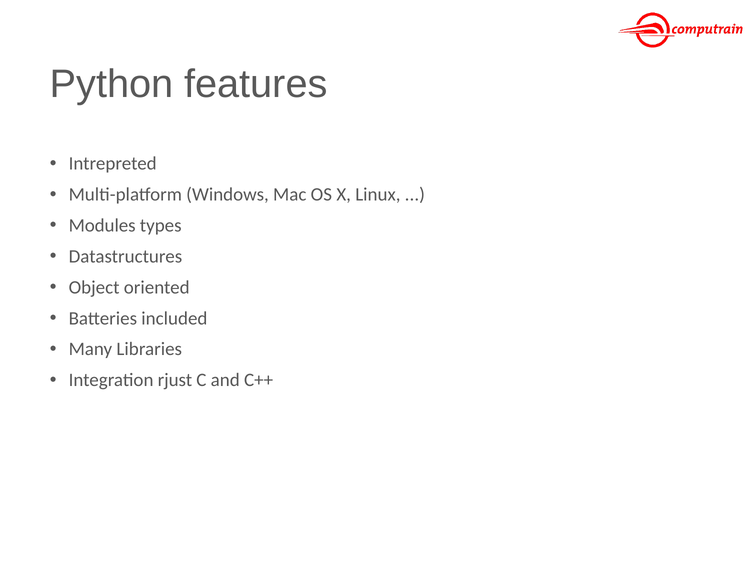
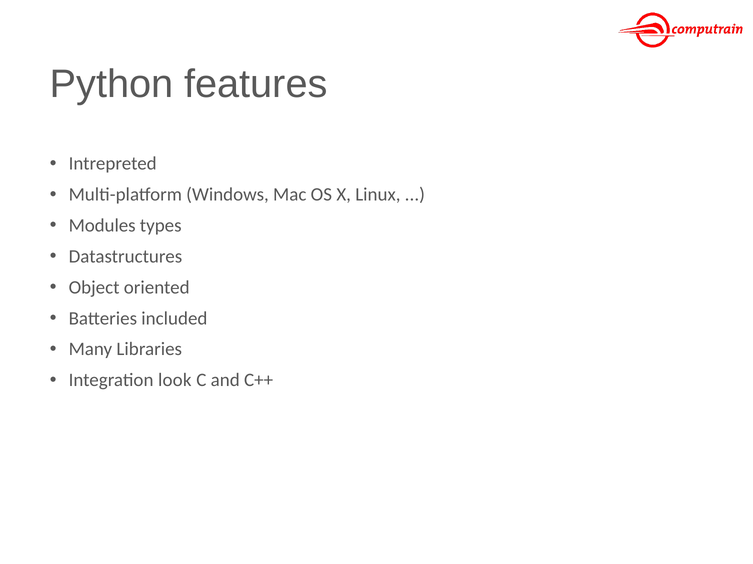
rjust: rjust -> look (175, 381)
